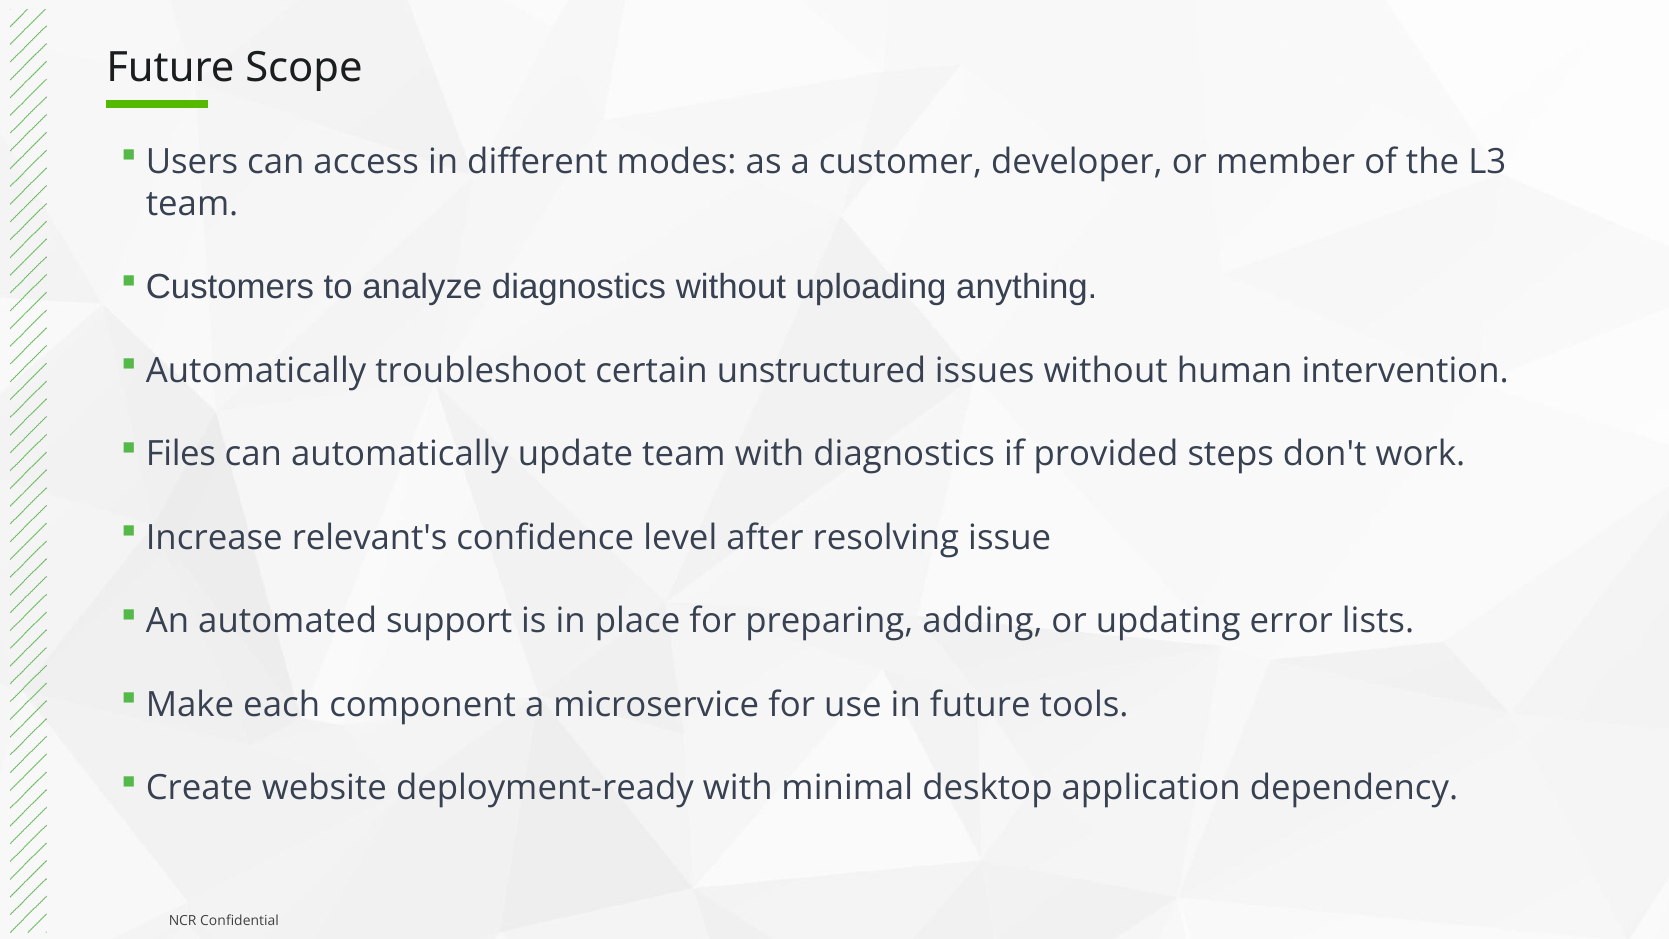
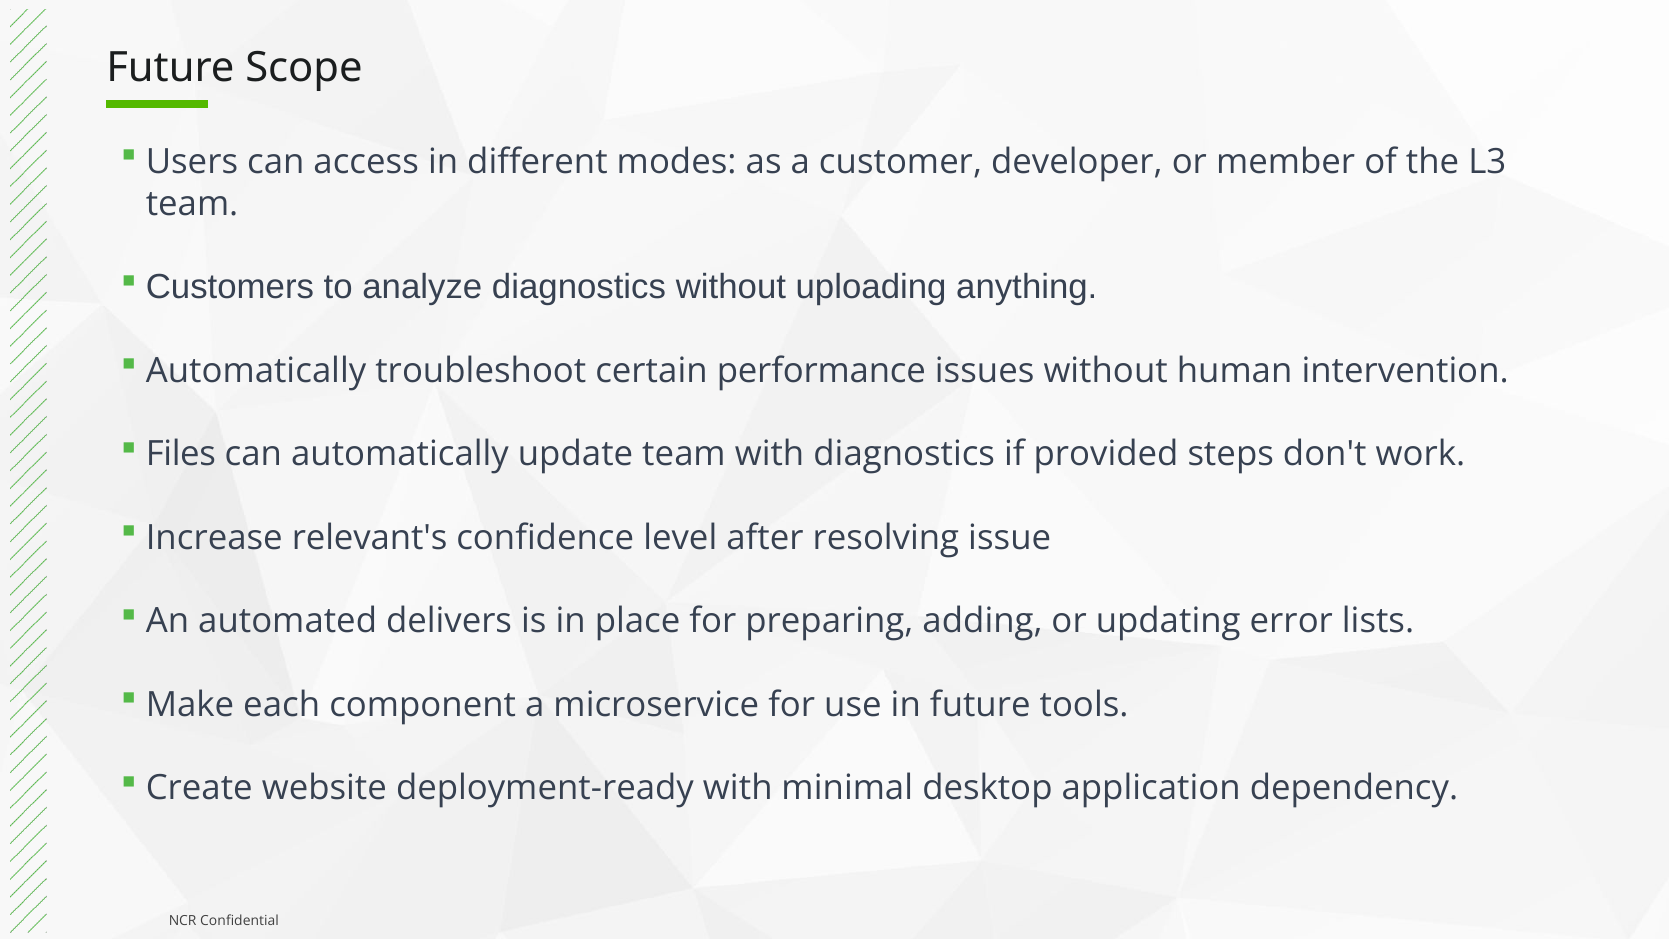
unstructured: unstructured -> performance (821, 371)
support: support -> delivers (449, 621)
